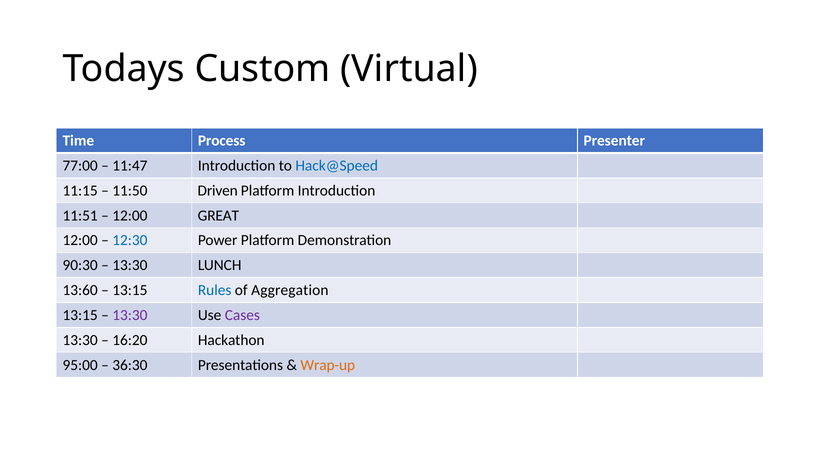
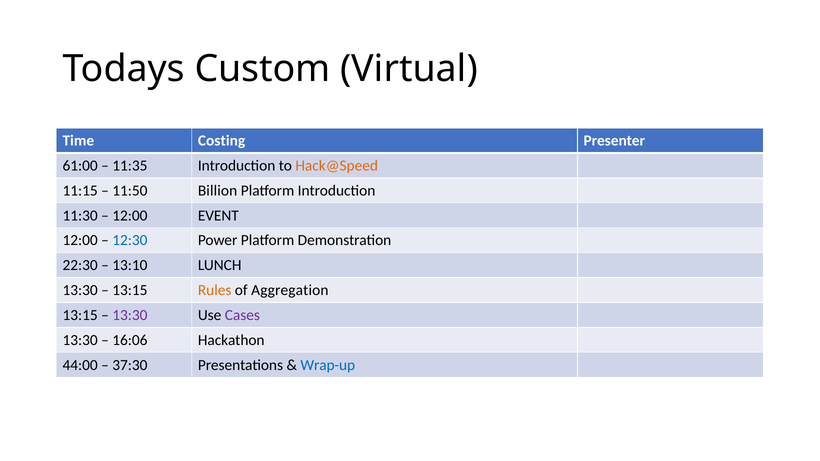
Process: Process -> Costing (222, 141)
77:00: 77:00 -> 61:00 (80, 166)
11:47: 11:47 -> 11:35 (130, 166)
Hack@Speed colour: blue -> orange (337, 166)
Driven: Driven -> Billion (218, 191)
11:51: 11:51 -> 11:30 (80, 216)
GREAT: GREAT -> EVENT (218, 216)
90:30: 90:30 -> 22:30 (80, 265)
13:30: 13:30 -> 13:10 (130, 265)
13:60: 13:60 -> 13:30 (80, 290)
Rules colour: blue -> orange (215, 290)
16:20: 16:20 -> 16:06 (130, 340)
95:00: 95:00 -> 44:00 (80, 365)
36:30: 36:30 -> 37:30 (130, 365)
Wrap-up colour: orange -> blue (328, 365)
